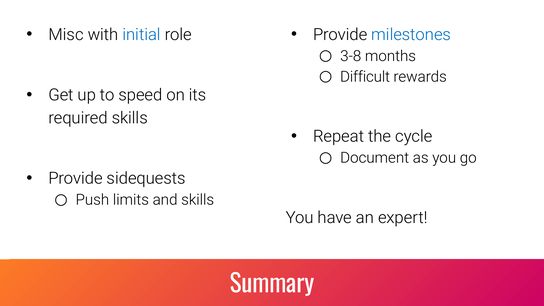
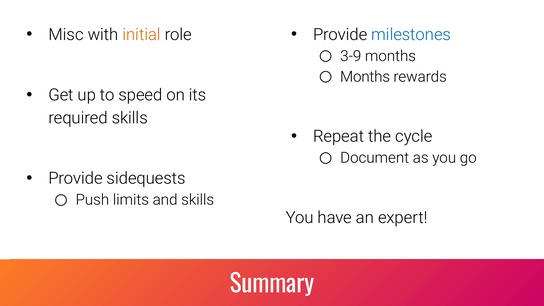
initial colour: blue -> orange (142, 35)
3-8: 3-8 -> 3-9 (351, 56)
Difficult: Difficult -> Months (365, 77)
